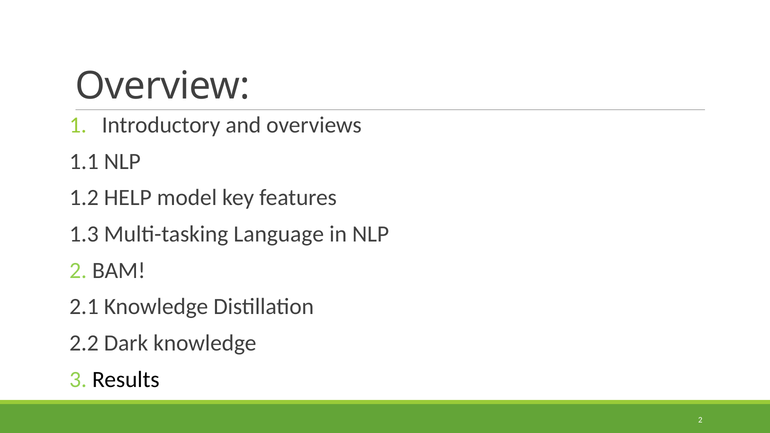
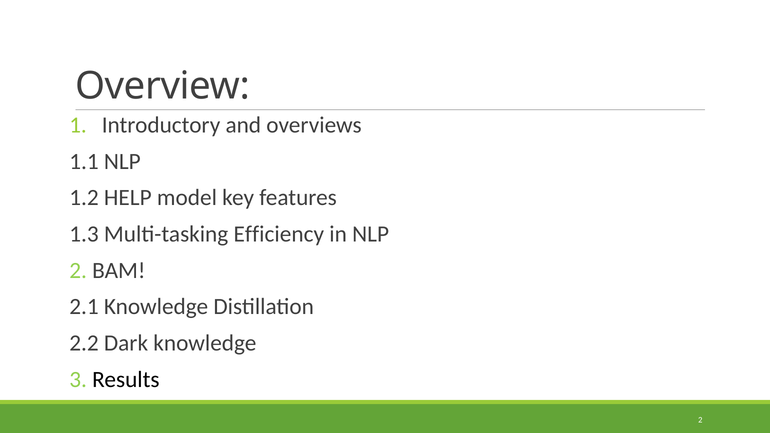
Language: Language -> Efficiency (279, 234)
